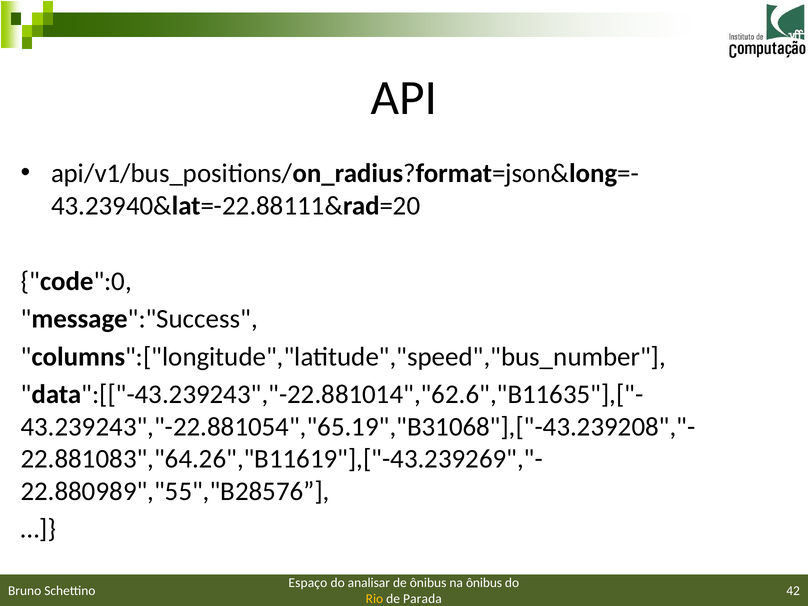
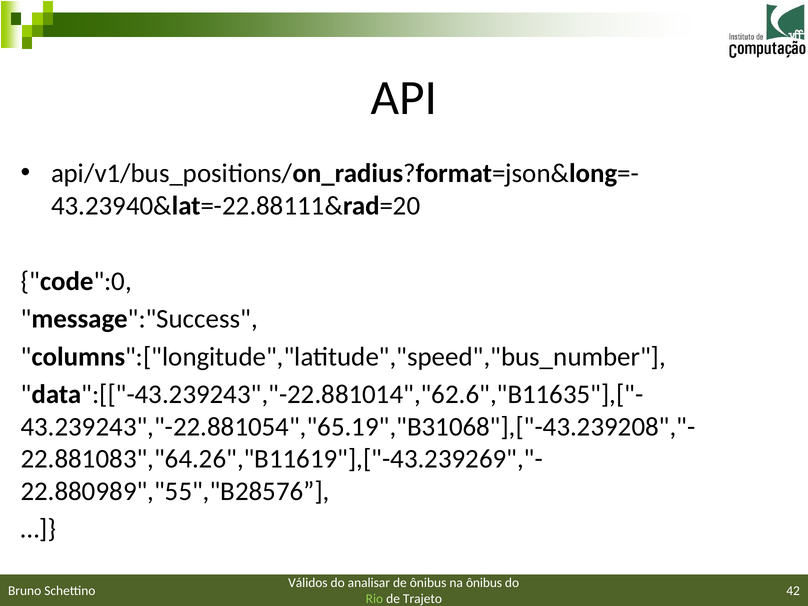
Espaço: Espaço -> Válidos (308, 583)
Rio colour: yellow -> light green (374, 599)
Parada: Parada -> Trajeto (423, 599)
